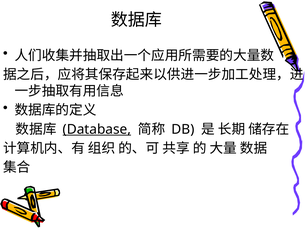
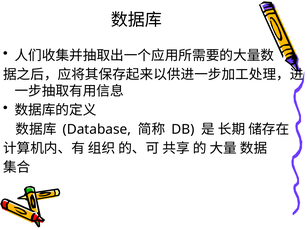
Database underline: present -> none (97, 129)
